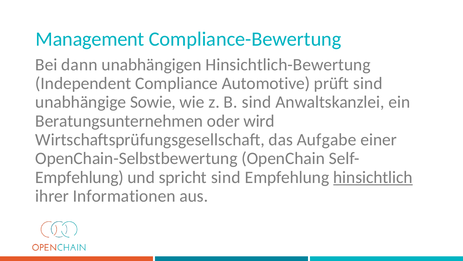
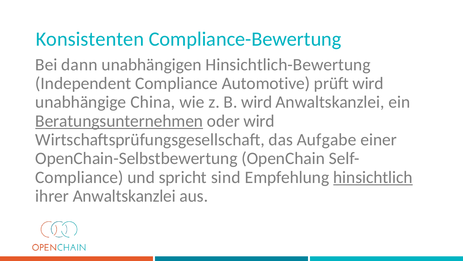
Management: Management -> Konsistenten (90, 39)
prüft sind: sind -> wird (368, 83)
Sowie: Sowie -> China (153, 102)
B sind: sind -> wird (257, 102)
Beratungsunternehmen underline: none -> present (119, 121)
Empfehlung: Empfehlung -> Compliance (79, 177)
ihrer Informationen: Informationen -> Anwaltskanzlei (124, 196)
